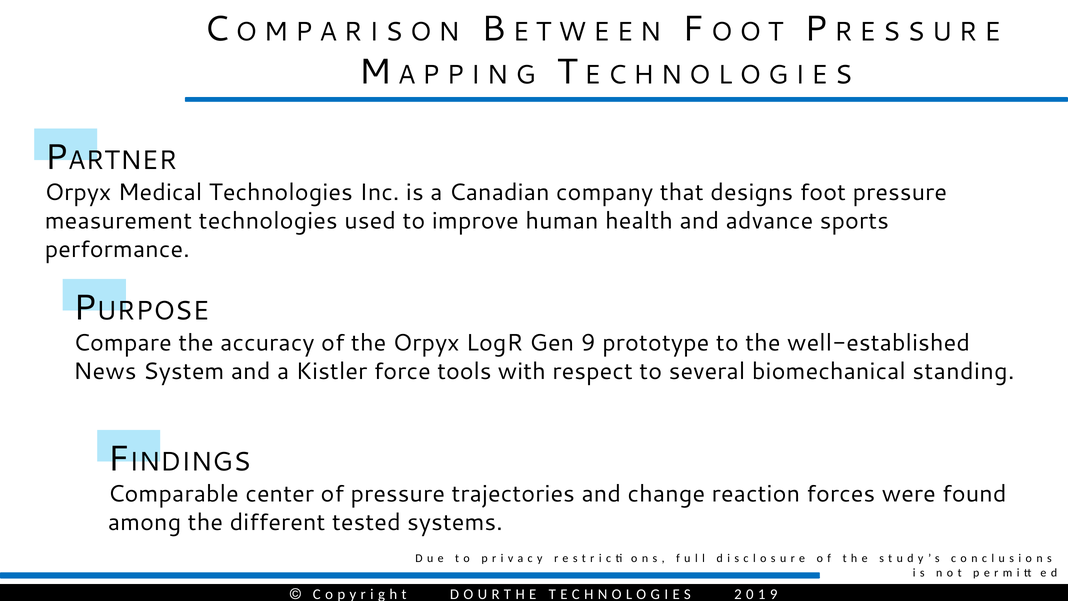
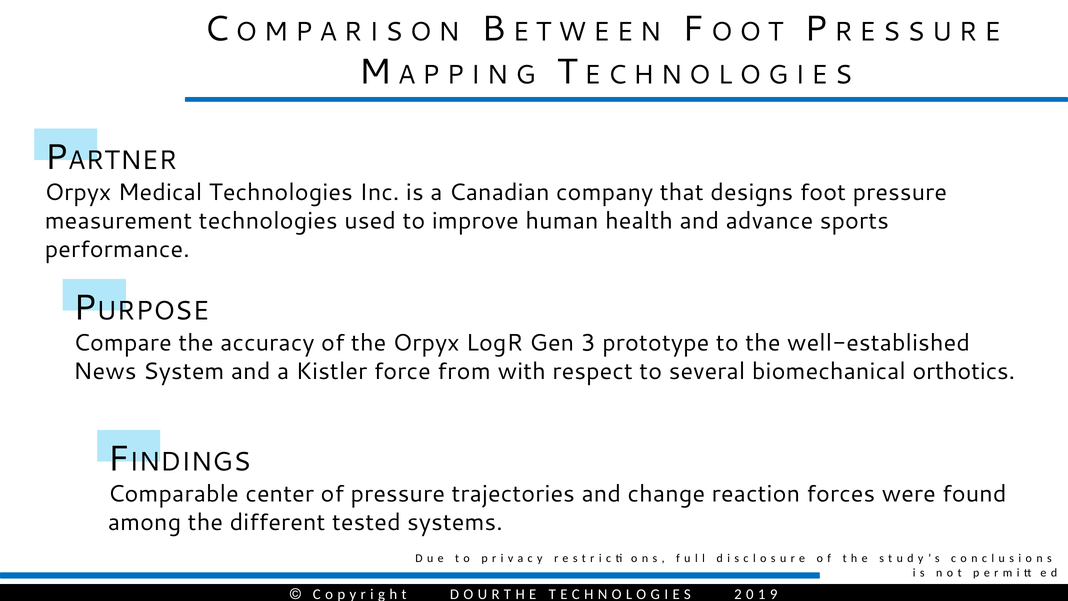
Gen 9: 9 -> 3 (588, 343)
tools: tools -> from (464, 371)
standing: standing -> orthotics (964, 371)
